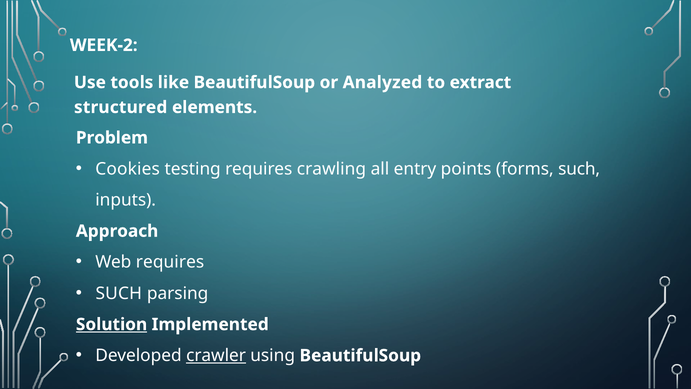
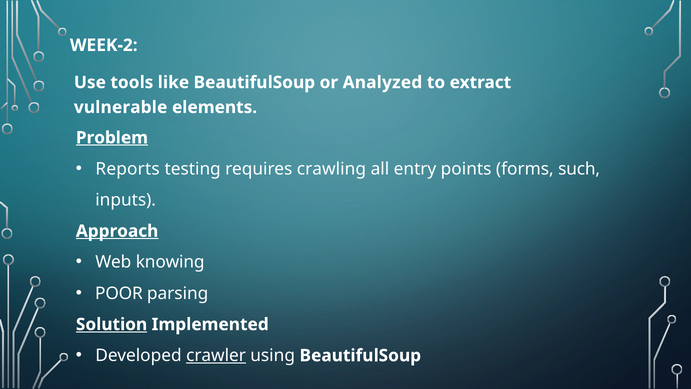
structured: structured -> vulnerable (121, 107)
Problem underline: none -> present (112, 138)
Cookies: Cookies -> Reports (128, 169)
Approach underline: none -> present (117, 231)
Web requires: requires -> knowing (170, 262)
SUCH: SUCH -> POOR (119, 293)
